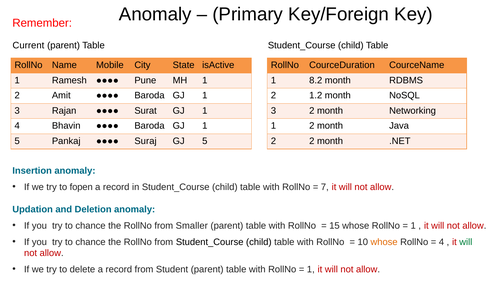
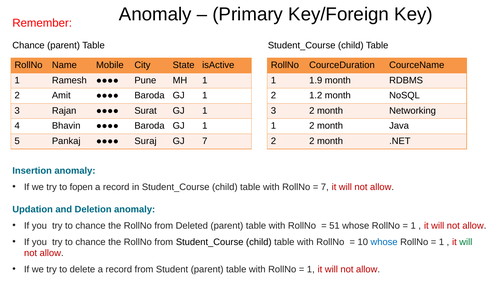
Current: Current -> Chance (29, 45)
8.2: 8.2 -> 1.9 (316, 80)
GJ 5: 5 -> 7 (205, 141)
Smaller: Smaller -> Deleted (192, 225)
15: 15 -> 51 (334, 225)
whose colour: orange -> blue (384, 242)
4: 4 -> 1 (441, 242)
